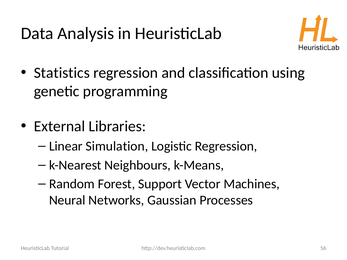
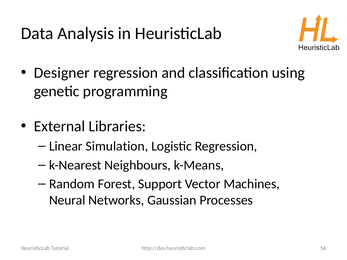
Statistics: Statistics -> Designer (62, 73)
